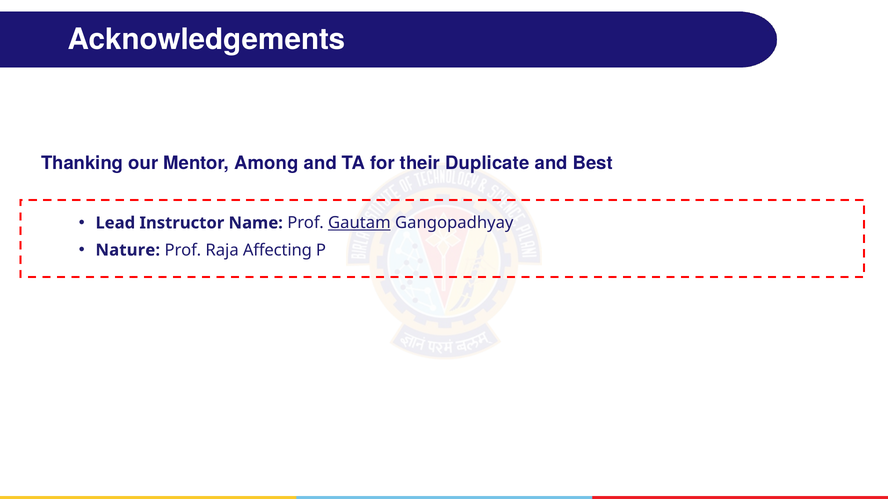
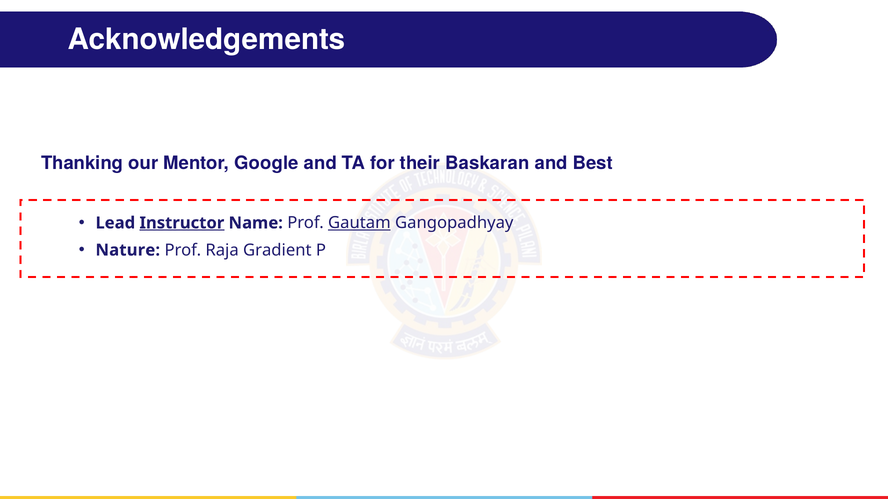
Among: Among -> Google (266, 163)
Duplicate: Duplicate -> Baskaran (487, 163)
Instructor underline: none -> present (182, 223)
Affecting: Affecting -> Gradient (277, 250)
